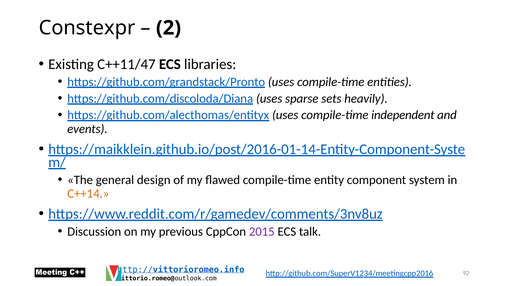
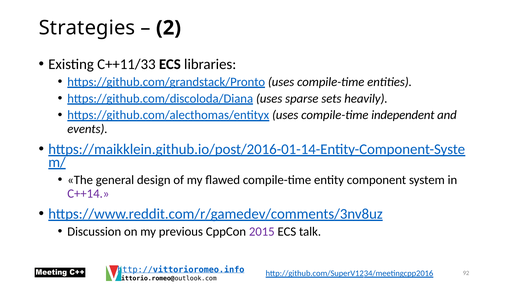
Constexpr: Constexpr -> Strategies (87, 28)
C++11/47: C++11/47 -> C++11/33 (126, 64)
C++14 colour: orange -> purple (88, 193)
